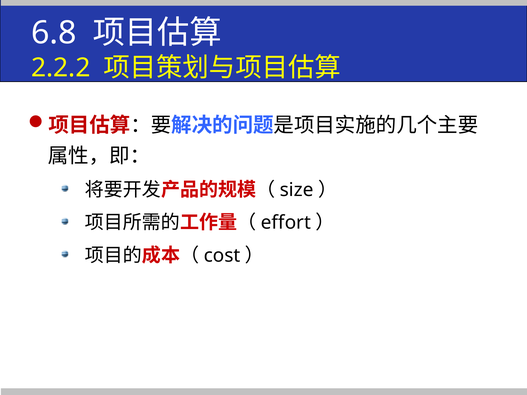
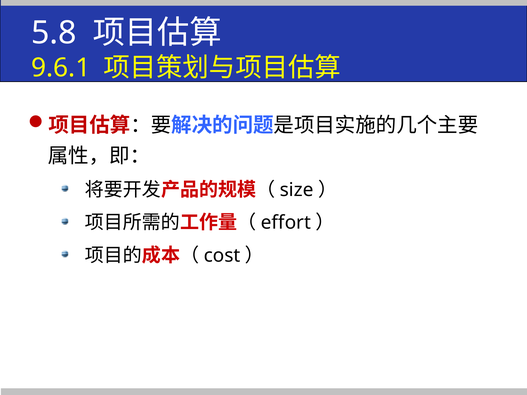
6.8: 6.8 -> 5.8 (54, 33)
2.2.2: 2.2.2 -> 9.6.1 (61, 68)
